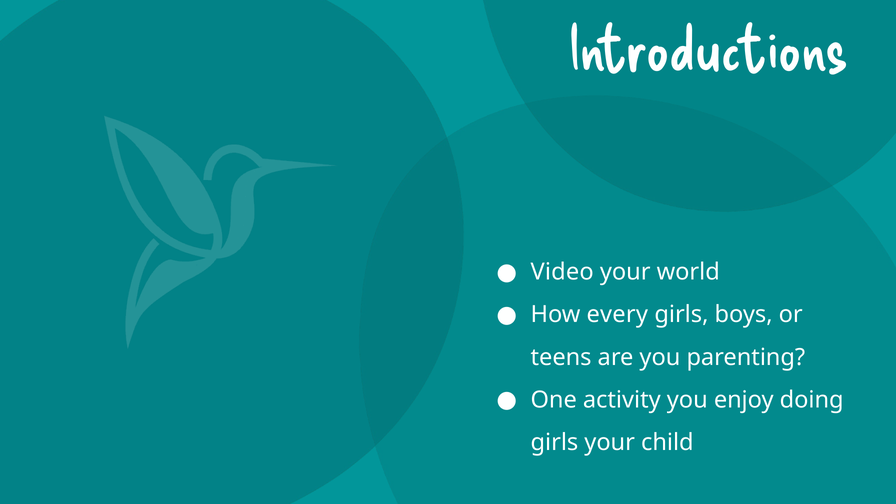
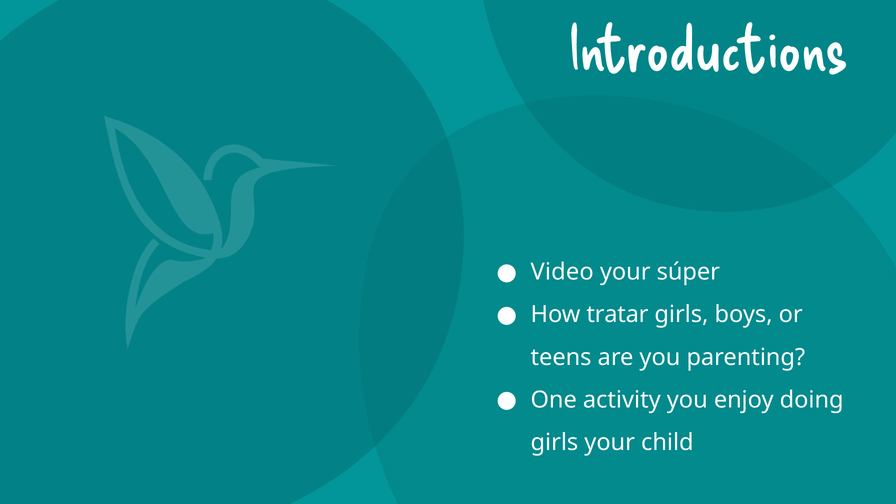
world: world -> súper (688, 272)
every: every -> tratar (617, 315)
